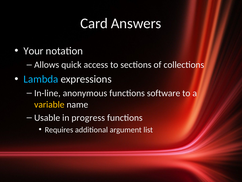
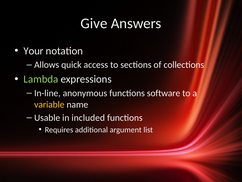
Card: Card -> Give (94, 23)
Lambda colour: light blue -> light green (41, 79)
progress: progress -> included (88, 117)
